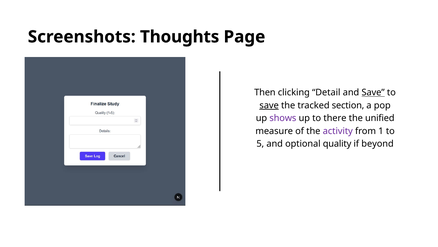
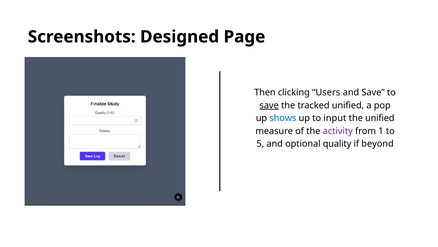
Thoughts: Thoughts -> Designed (180, 37)
Detail: Detail -> Users (326, 92)
Save underline: present -> none (373, 92)
tracked section: section -> unified (348, 105)
shows colour: purple -> blue (283, 118)
there: there -> input (335, 118)
